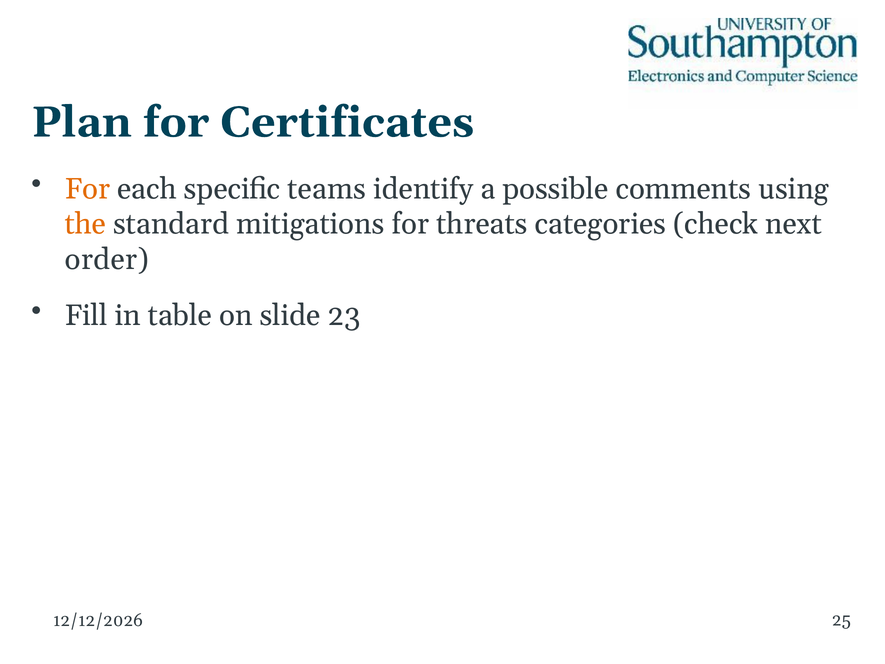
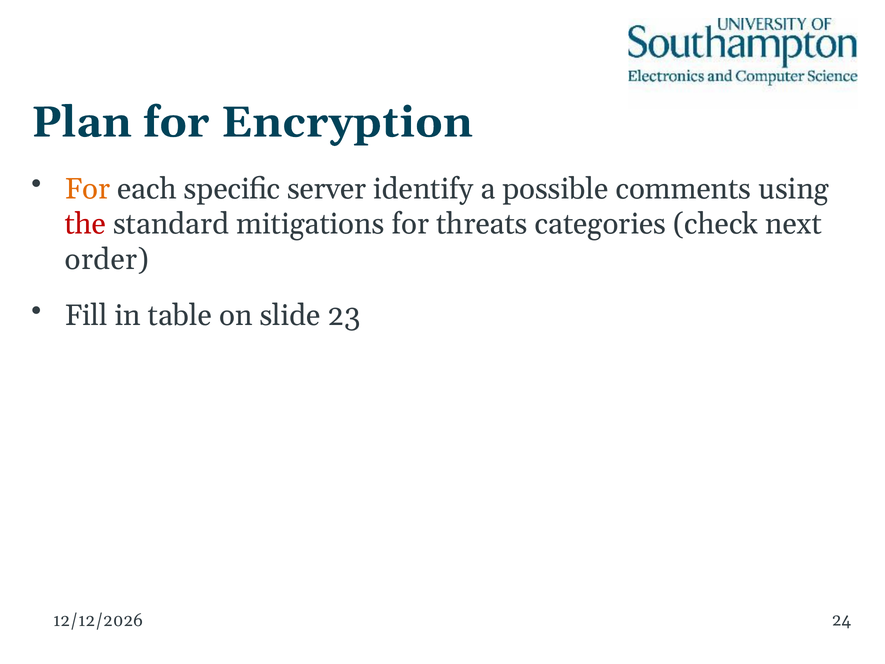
Certificates: Certificates -> Encryption (347, 122)
teams: teams -> server (327, 189)
the colour: orange -> red (85, 224)
25: 25 -> 24 (842, 620)
